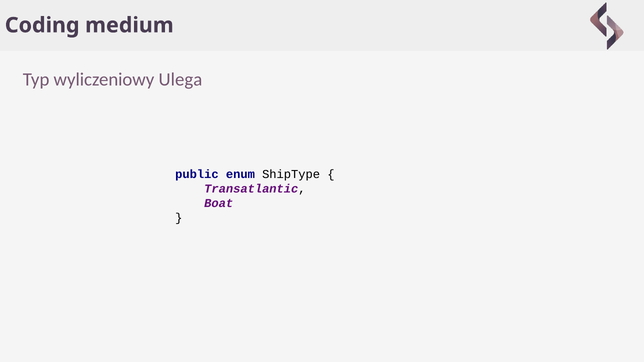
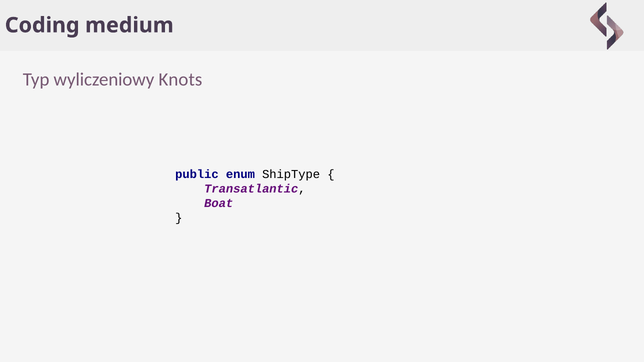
Ulega: Ulega -> Knots (180, 79)
